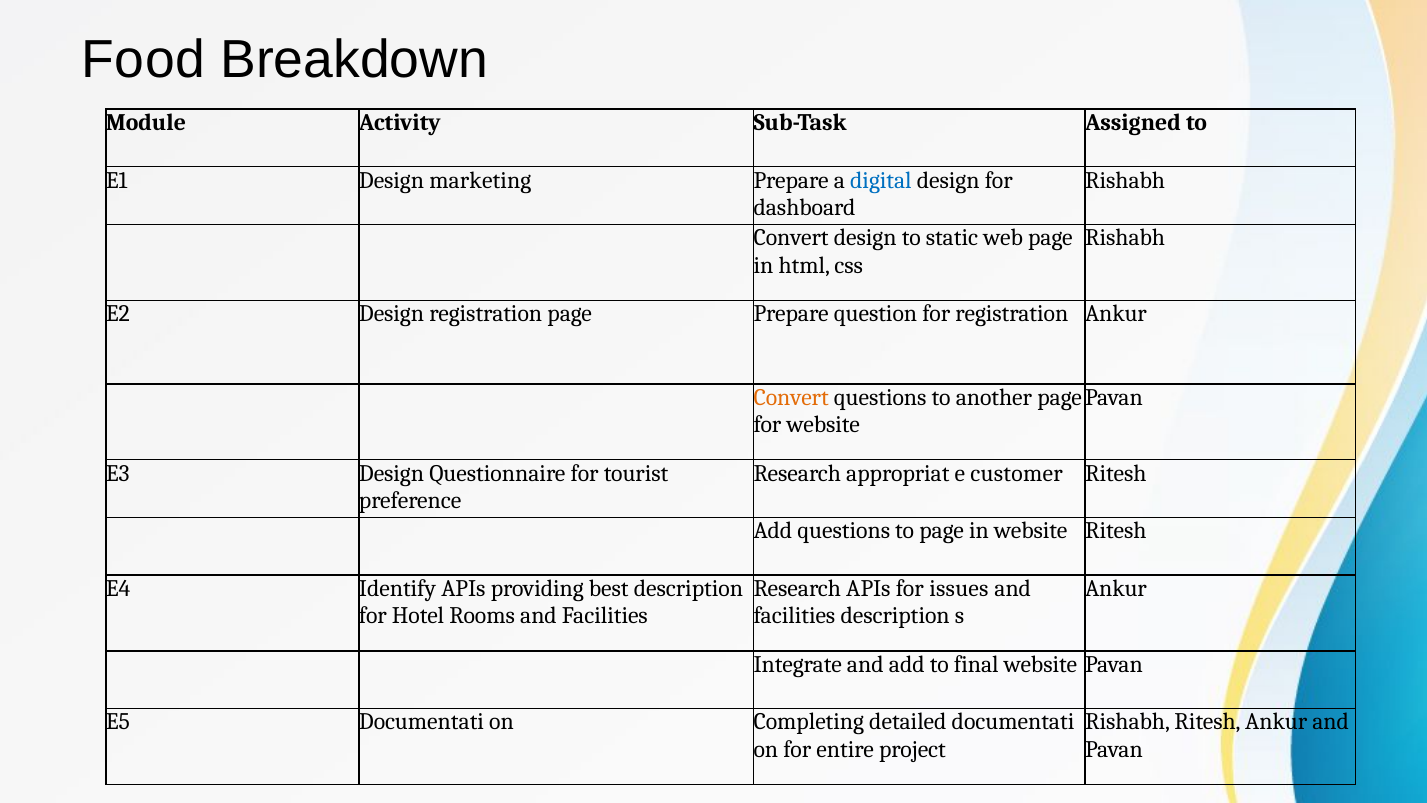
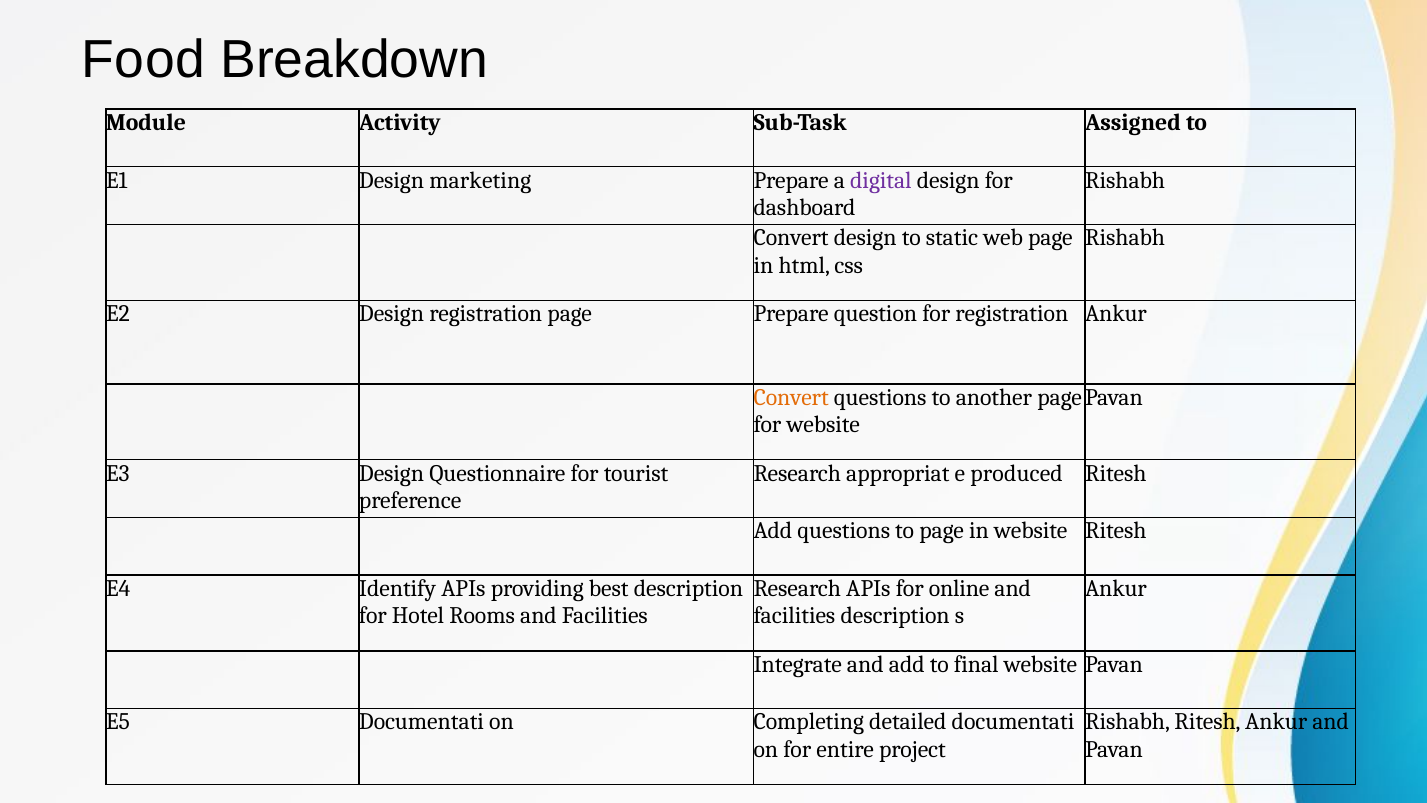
digital colour: blue -> purple (881, 180)
customer: customer -> produced (1017, 473)
issues: issues -> online (959, 588)
